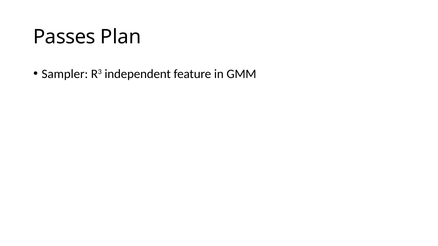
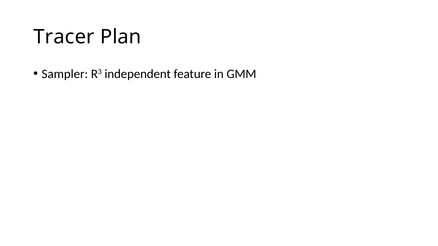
Passes: Passes -> Tracer (64, 37)
